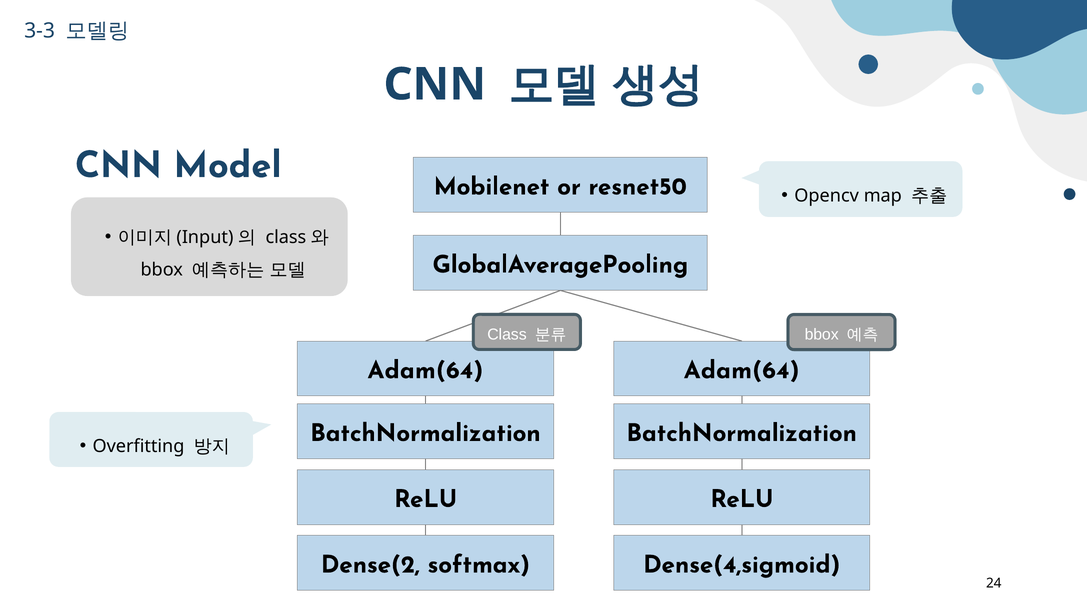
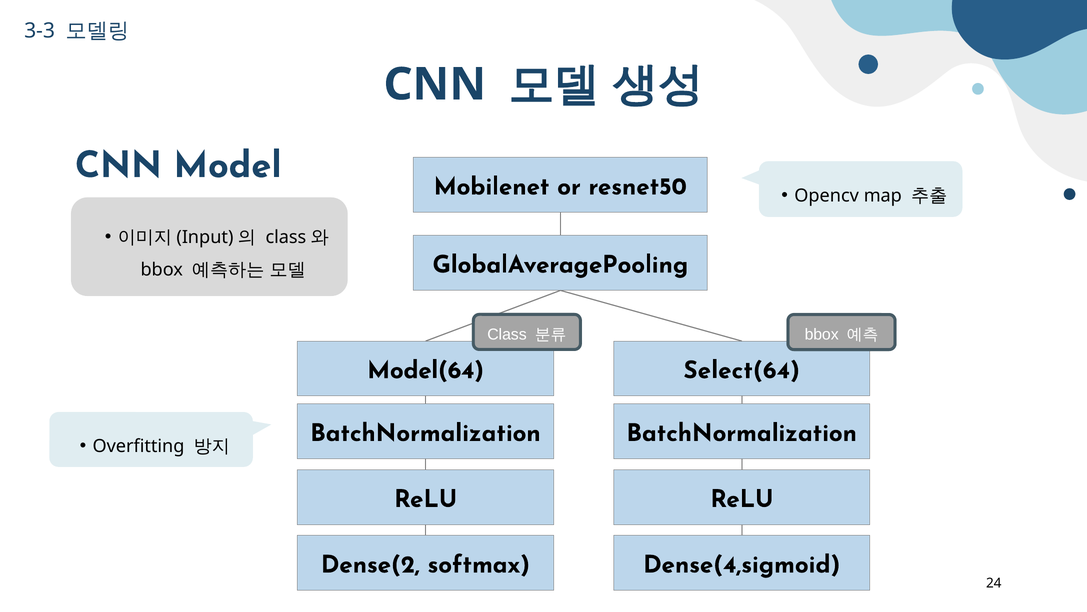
Adam(64: Adam(64 -> Model(64 (426, 370)
Adam(64: Adam(64 -> Select(64 (742, 370)
